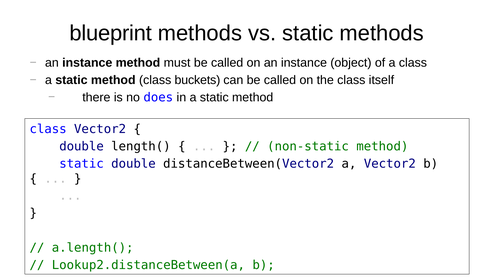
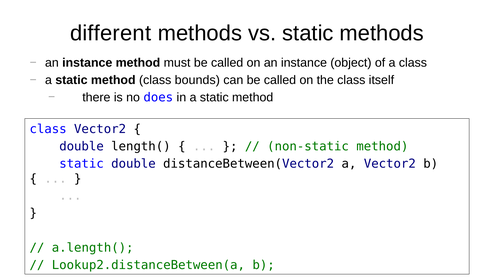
blueprint: blueprint -> different (111, 33)
buckets: buckets -> bounds (197, 80)
